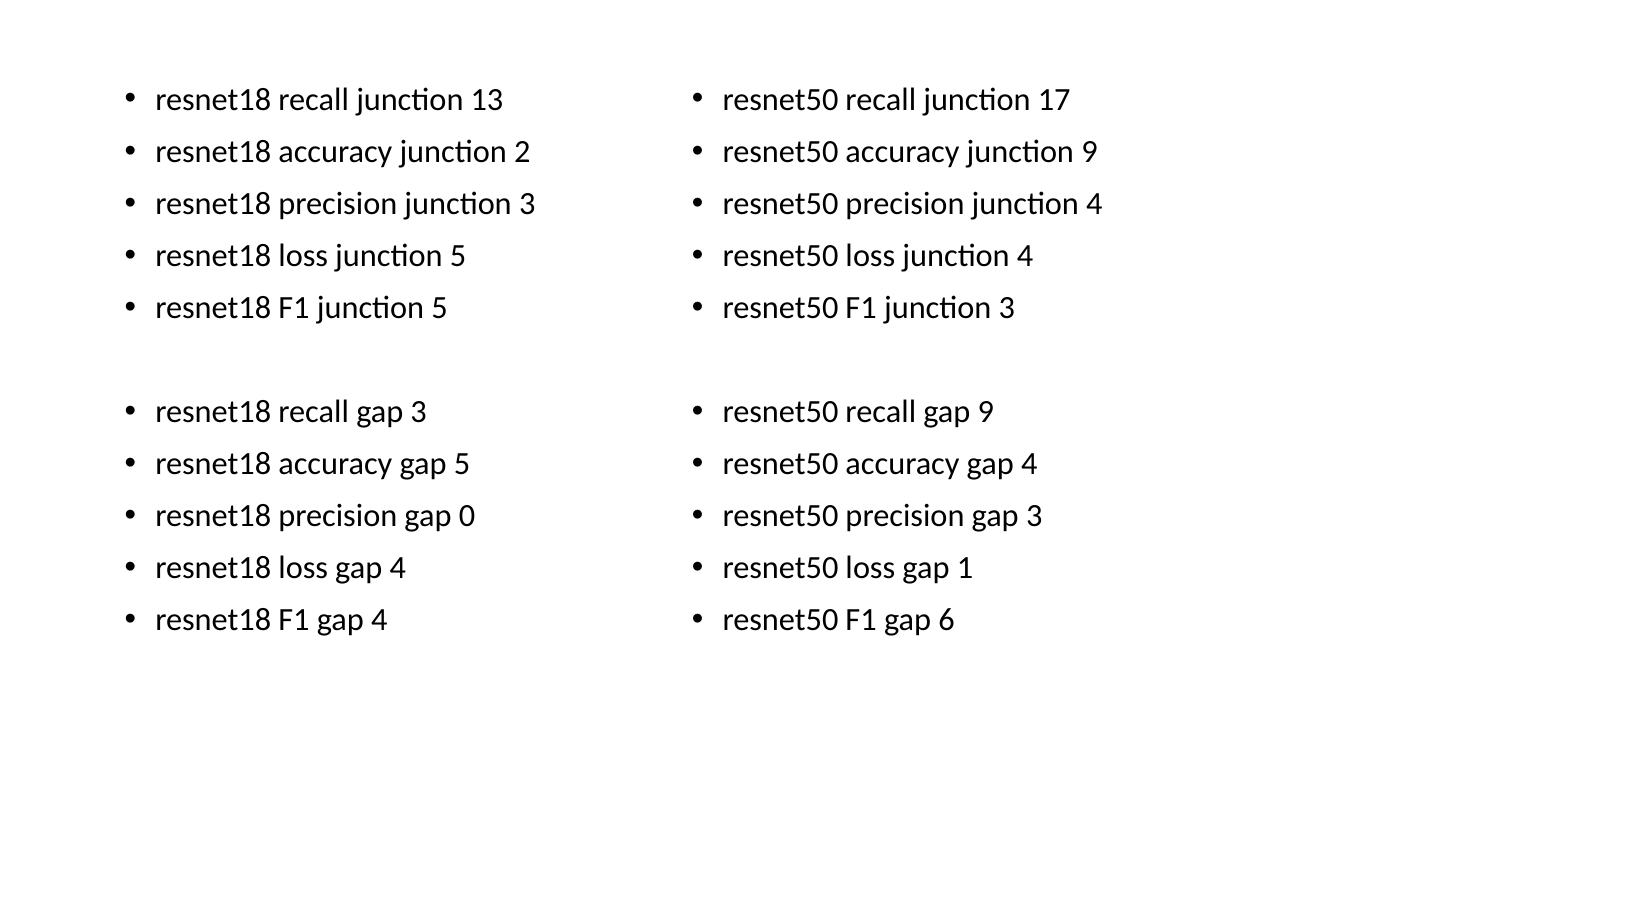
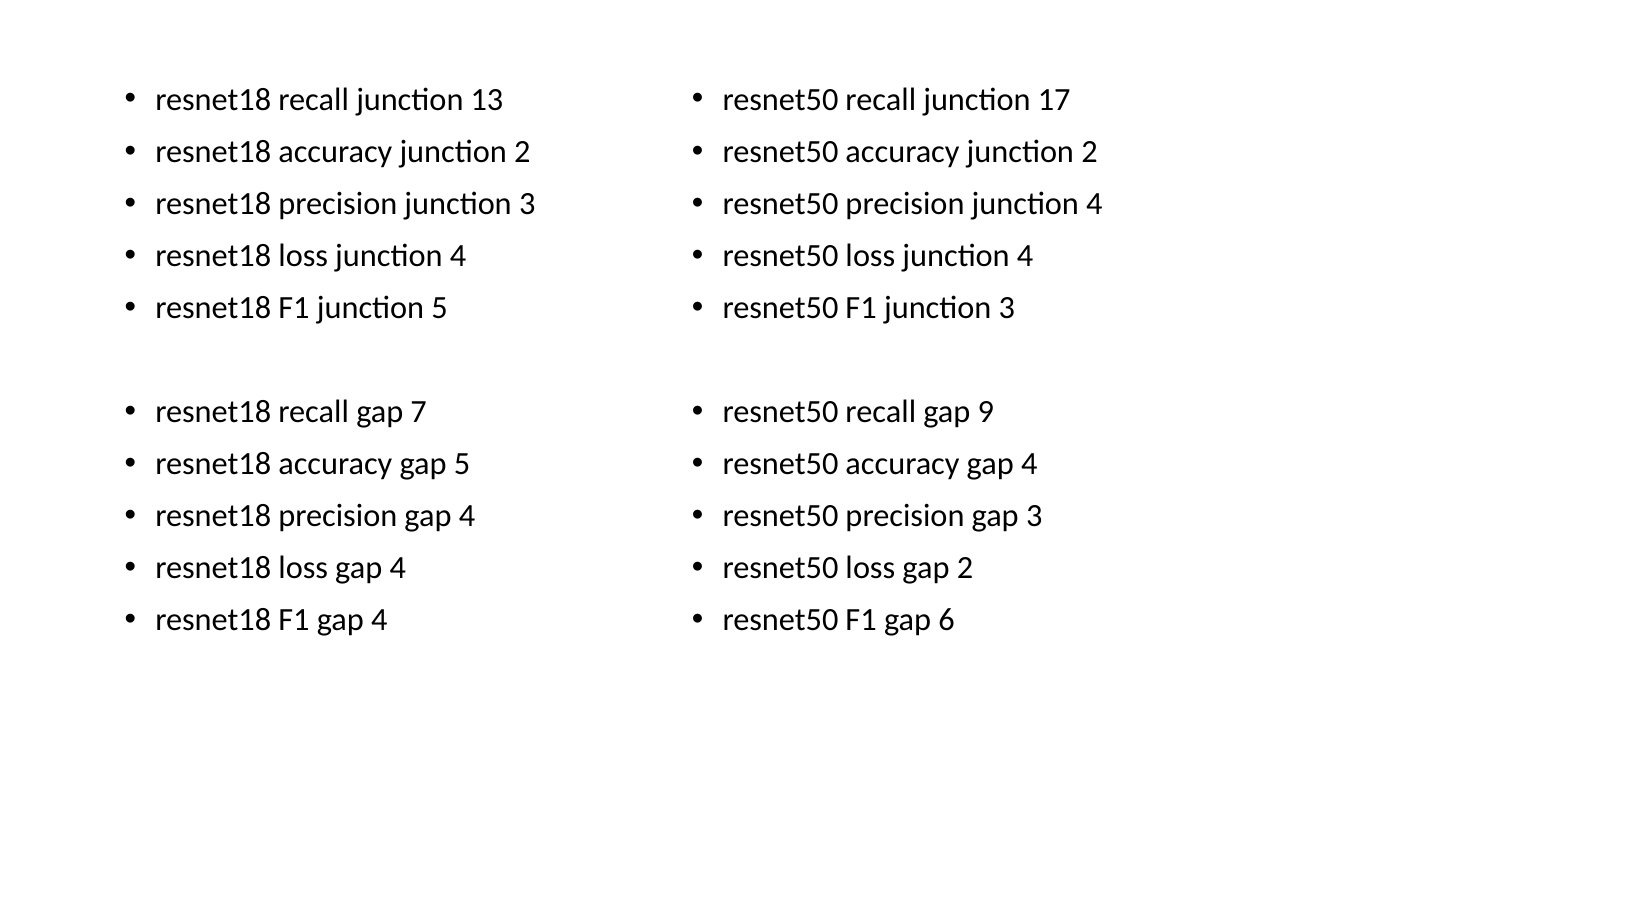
resnet50 accuracy junction 9: 9 -> 2 (1089, 151)
resnet18 loss junction 5: 5 -> 4 (458, 255)
recall gap 3: 3 -> 7 (419, 411)
precision gap 0: 0 -> 4 (467, 515)
gap 1: 1 -> 2 (965, 567)
